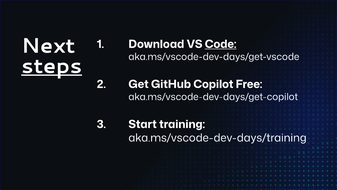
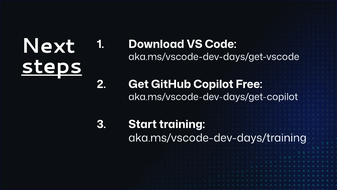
Code underline: present -> none (221, 44)
